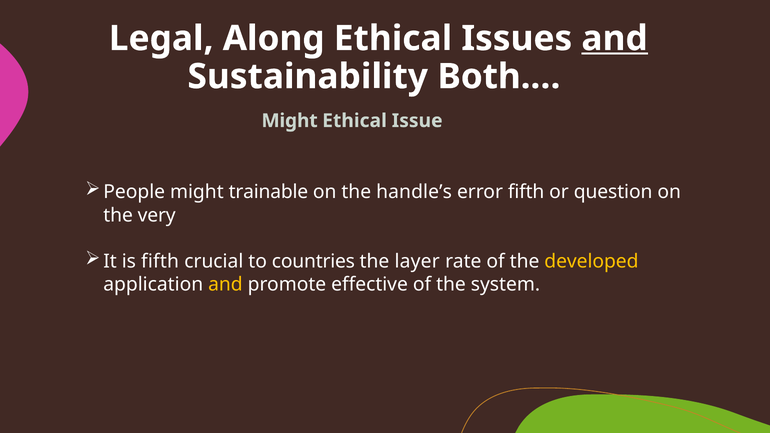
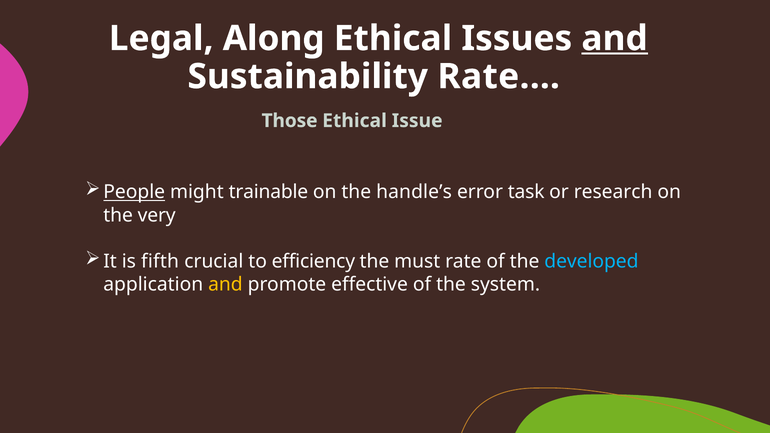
Both.…: Both.… -> Rate.… (499, 77)
Might: Might -> Those (290, 121)
People underline: none -> present (134, 192)
error fifth: fifth -> task (526, 192)
question: question -> research (613, 192)
countries: countries -> efficiency (313, 261)
layer: layer -> must (417, 261)
developed colour: yellow -> light blue (591, 261)
